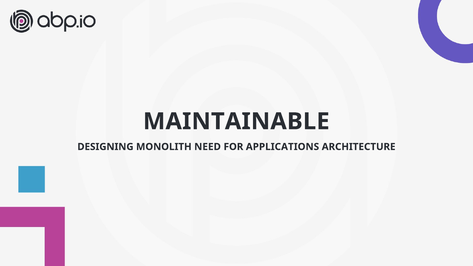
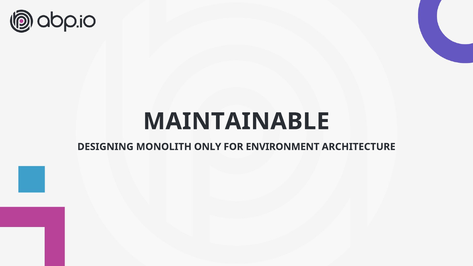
NEED: NEED -> ONLY (208, 147)
APPLICATIONS: APPLICATIONS -> ENVIRONMENT (283, 147)
